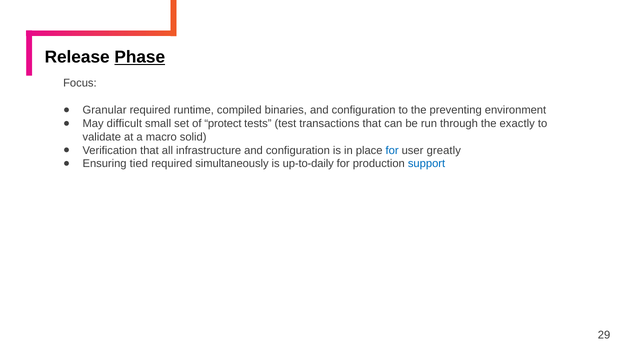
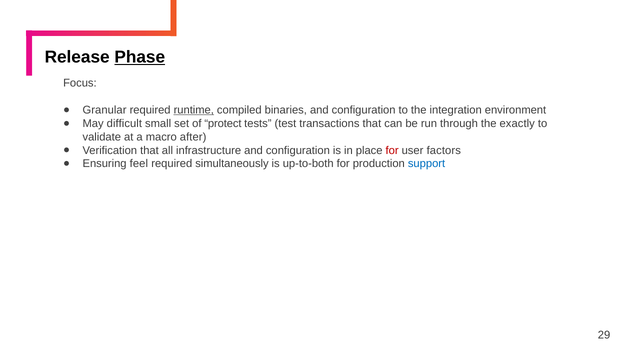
runtime underline: none -> present (194, 110)
preventing: preventing -> integration (456, 110)
solid: solid -> after (193, 137)
for colour: blue -> red (392, 150)
greatly: greatly -> factors (444, 150)
tied: tied -> feel (139, 164)
up-to-daily: up-to-daily -> up-to-both (308, 164)
